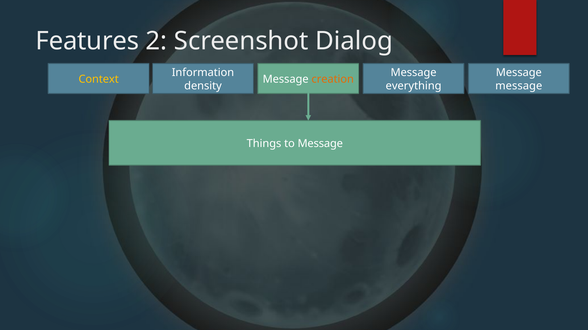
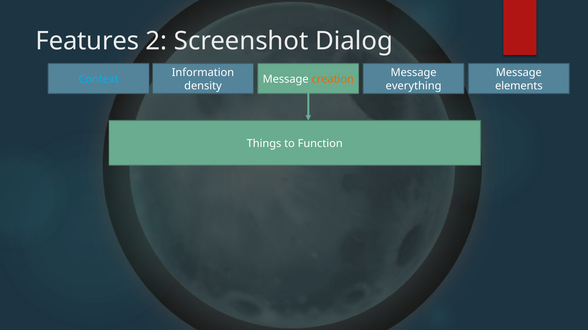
Context colour: yellow -> light blue (99, 79)
message: message -> elements (519, 86)
to Message: Message -> Function (320, 144)
